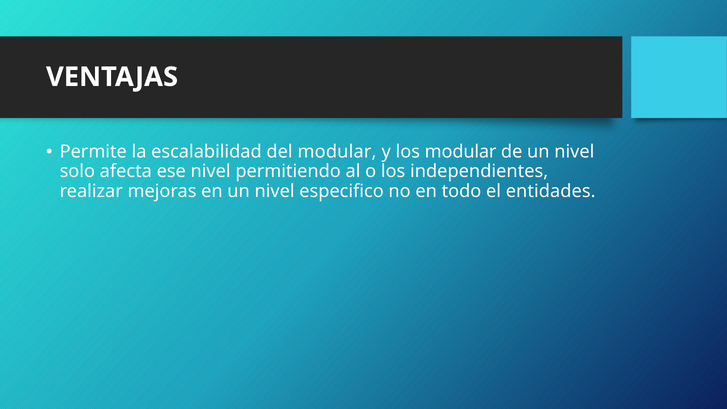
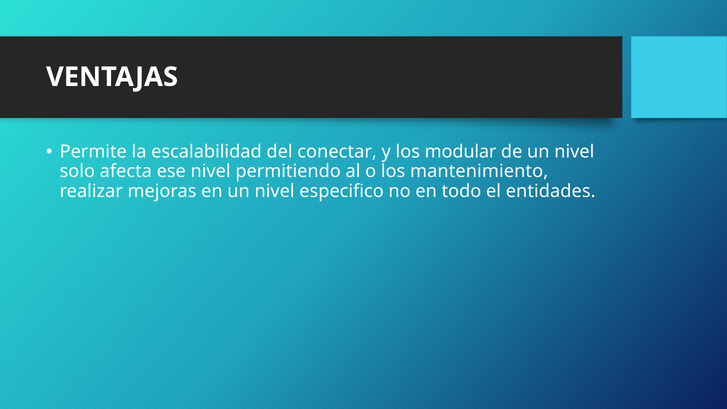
del modular: modular -> conectar (337, 152)
independientes: independientes -> mantenimiento (479, 171)
